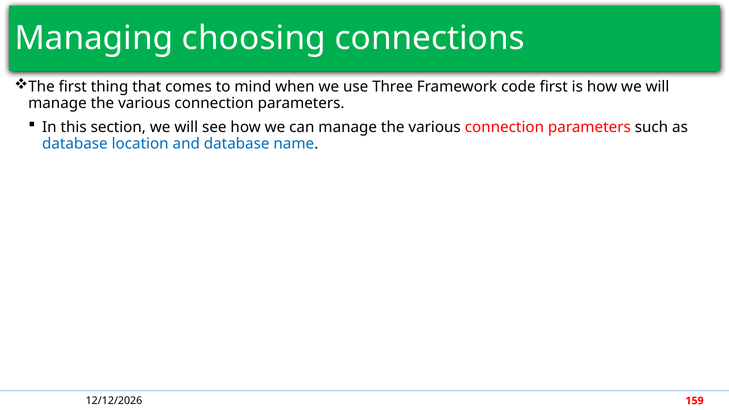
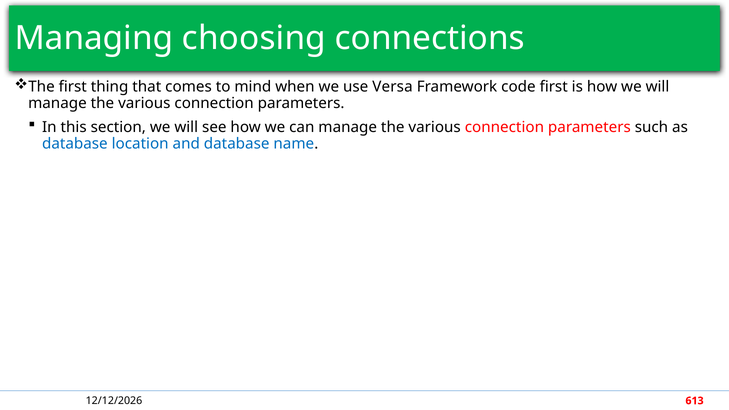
Three: Three -> Versa (393, 87)
159: 159 -> 613 (695, 401)
